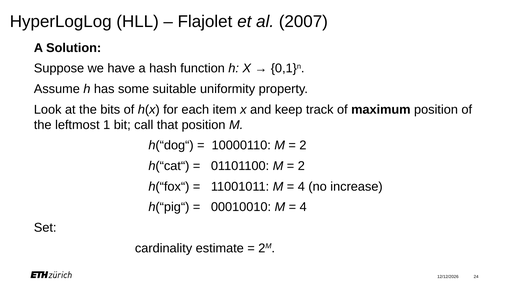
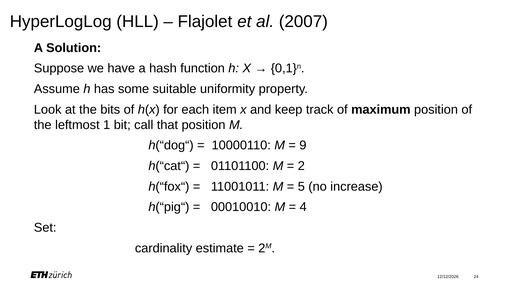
2: 2 -> 9 (303, 146)
4: 4 -> 5 (301, 187)
